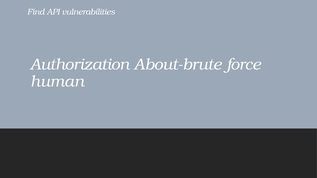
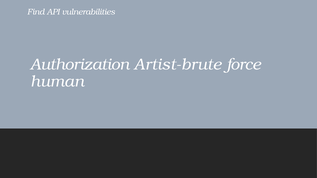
About-brute: About-brute -> Artist-brute (178, 64)
